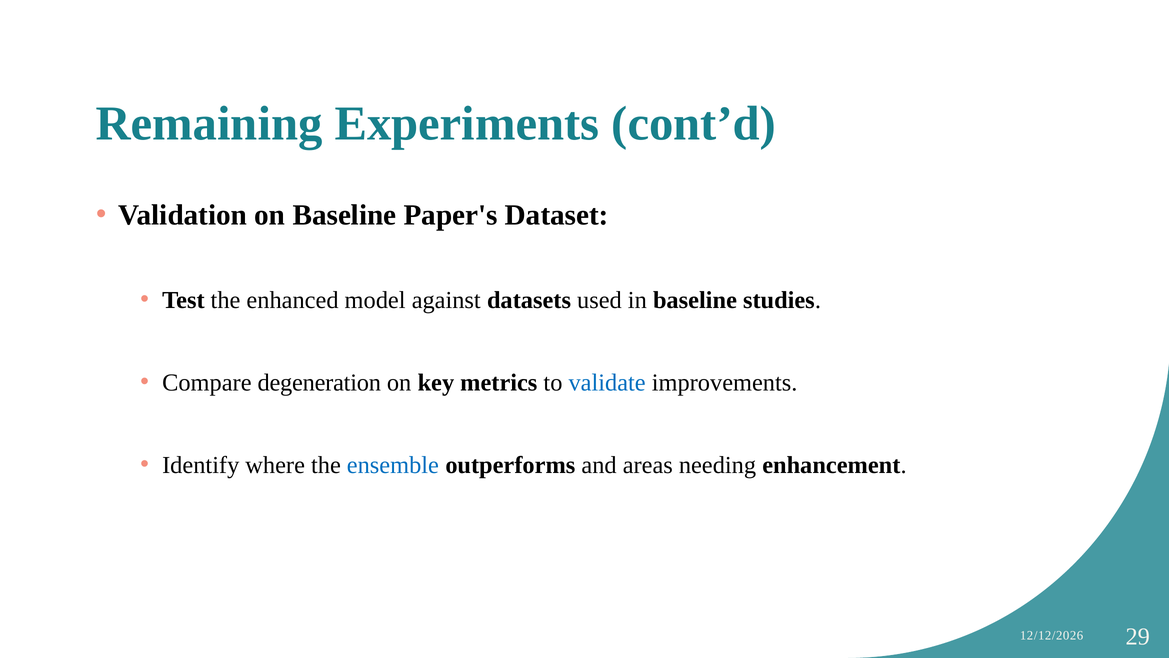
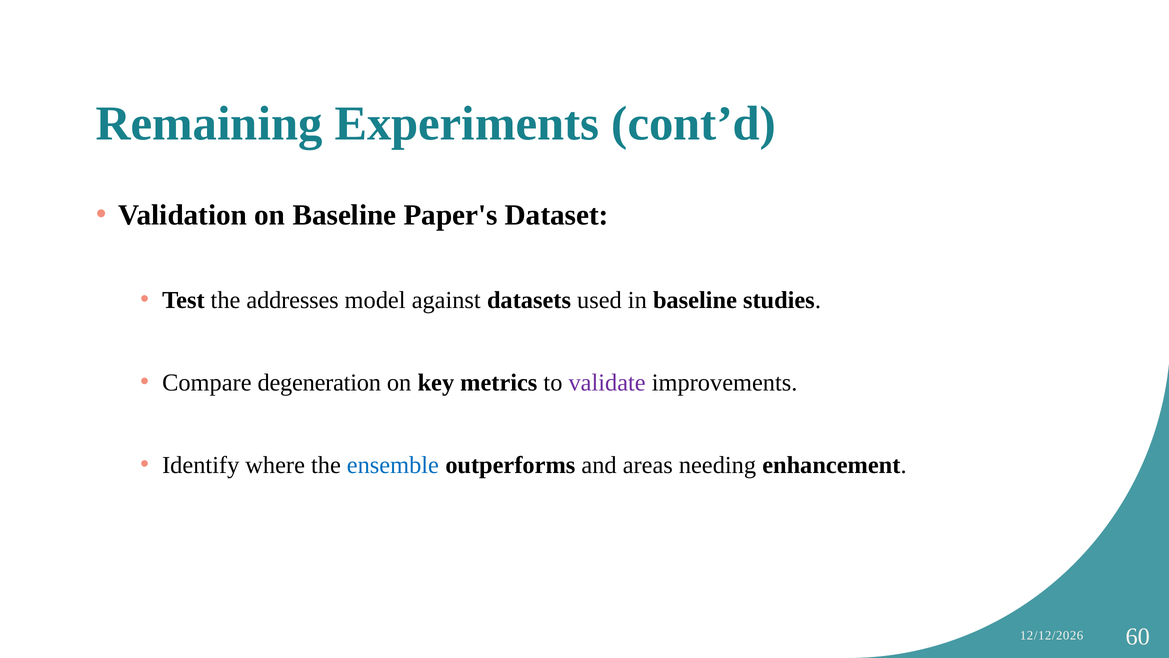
enhanced: enhanced -> addresses (293, 300)
validate colour: blue -> purple (607, 382)
29: 29 -> 60 (1138, 636)
